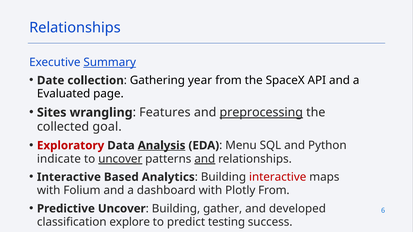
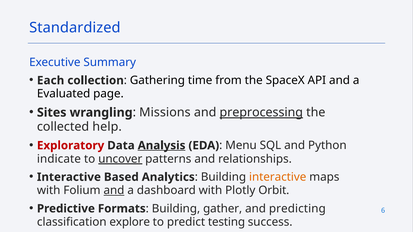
Relationships: Relationships -> Standardized (75, 28)
Summary underline: present -> none (110, 62)
Date: Date -> Each (51, 81)
year: year -> time (200, 81)
Features: Features -> Missions (165, 113)
goal: goal -> help (107, 127)
and underline: present -> none (205, 159)
interactive colour: red -> orange (278, 177)
and underline: none -> present (114, 191)
Plotly From: From -> Orbit (274, 191)
Predictive Uncover: Uncover -> Formats (122, 209)
developed: developed -> predicting (297, 209)
